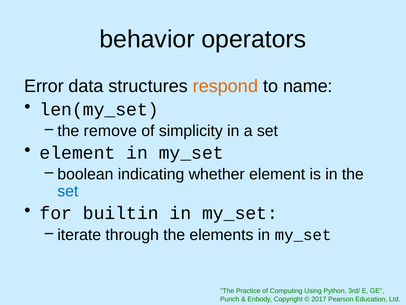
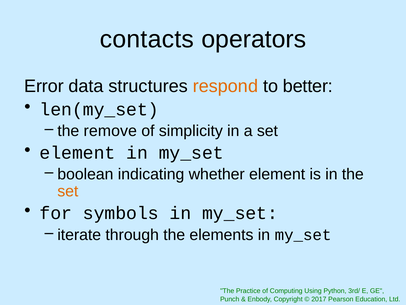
behavior: behavior -> contacts (147, 39)
name: name -> better (308, 86)
set colour: blue -> orange (68, 191)
builtin: builtin -> symbols (121, 213)
